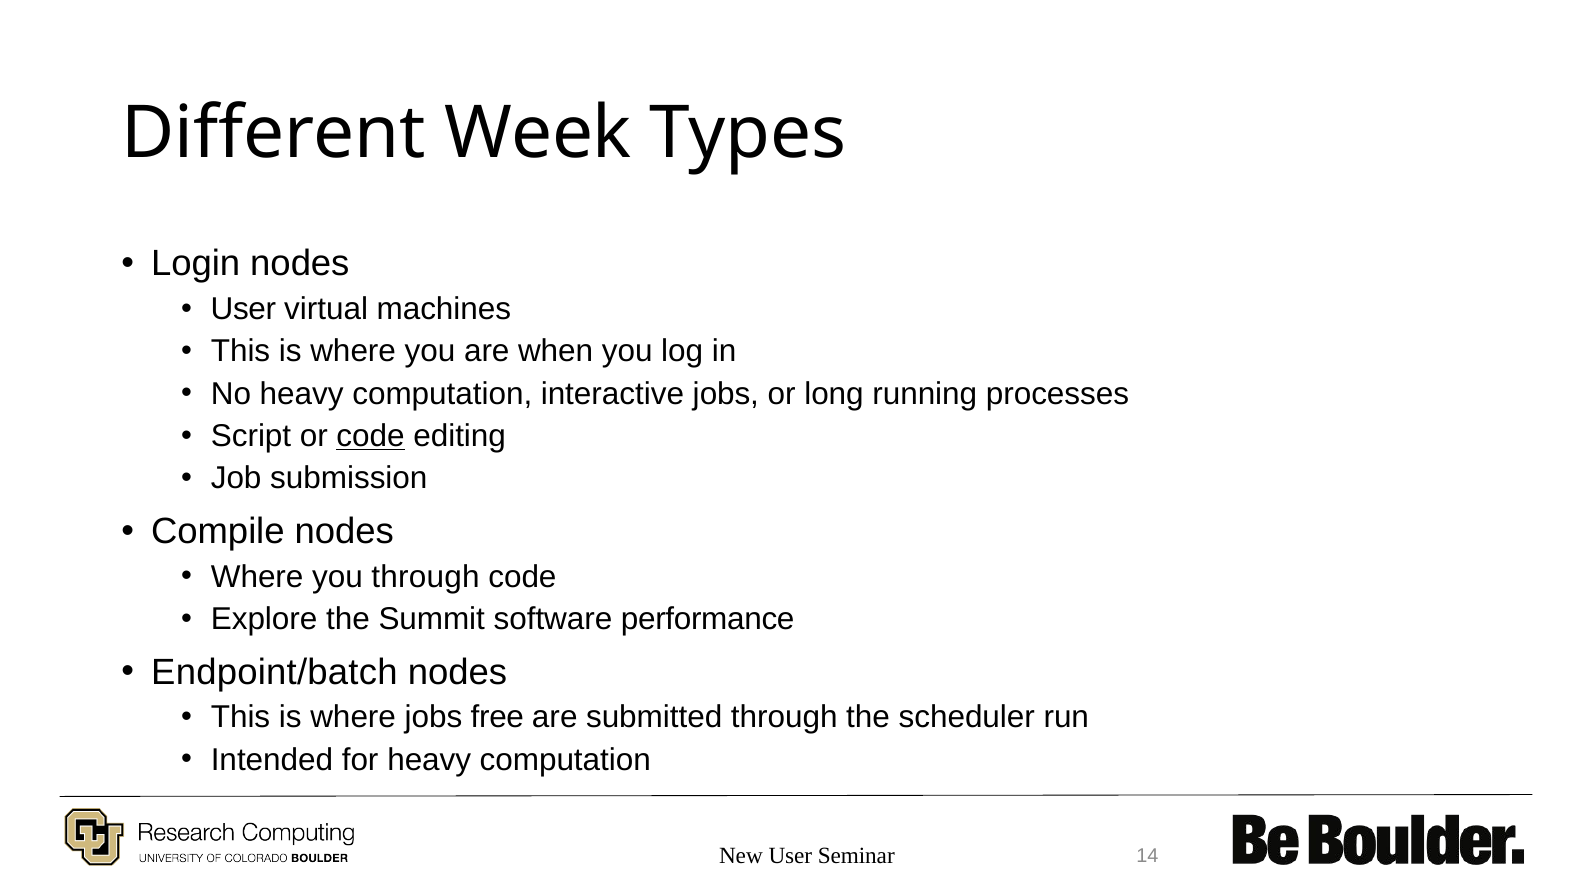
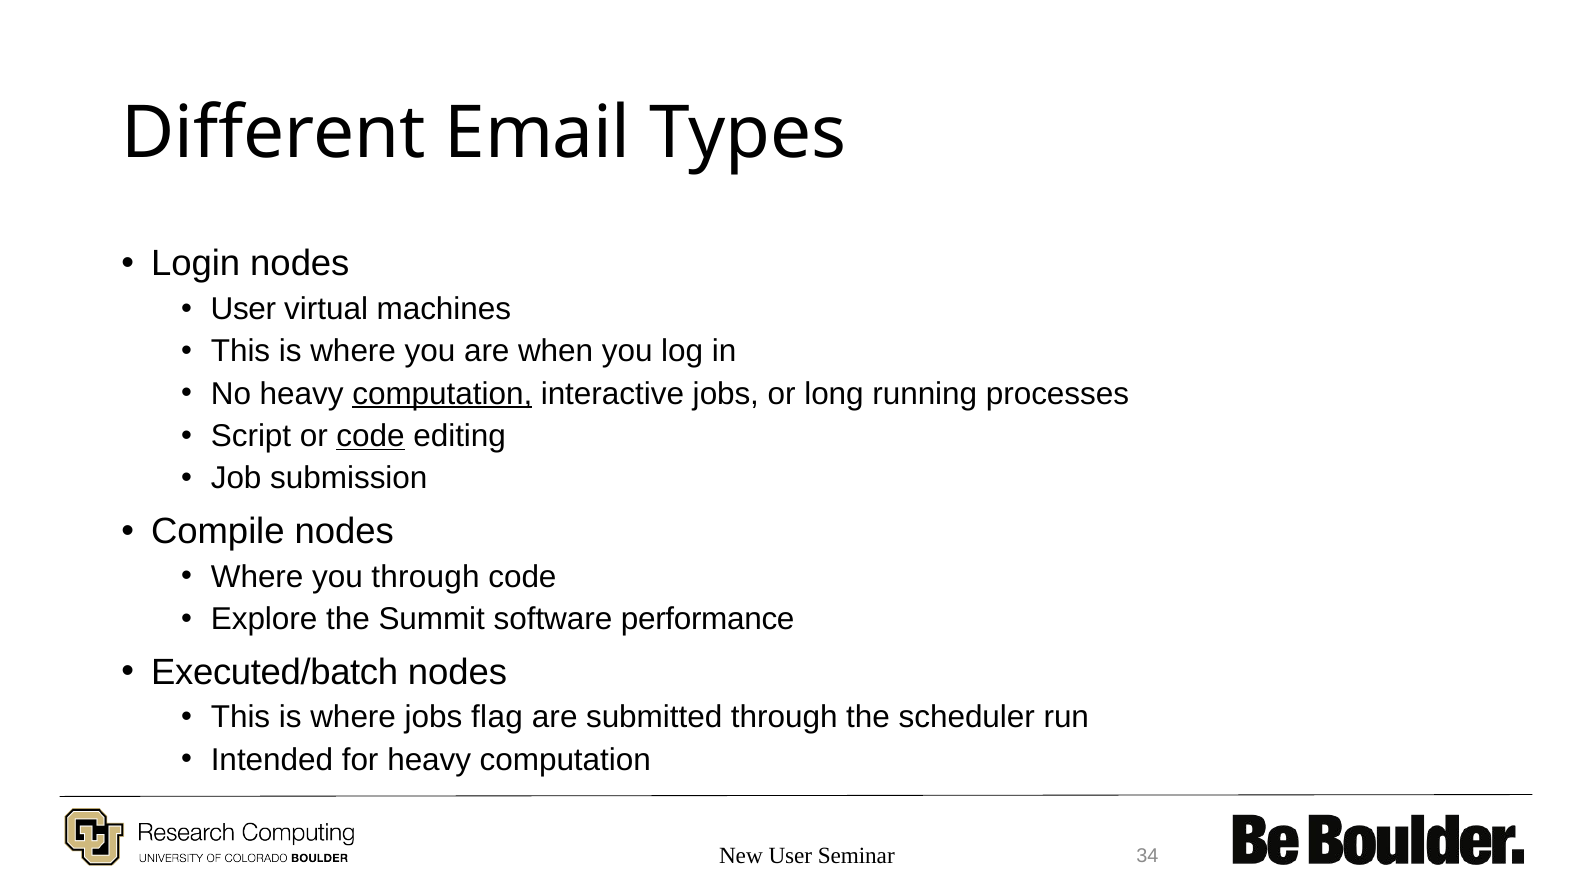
Week: Week -> Email (538, 134)
computation underline: none -> present (442, 393)
Endpoint/batch: Endpoint/batch -> Executed/batch (275, 672)
free: free -> flag (497, 717)
14: 14 -> 34 (1147, 855)
